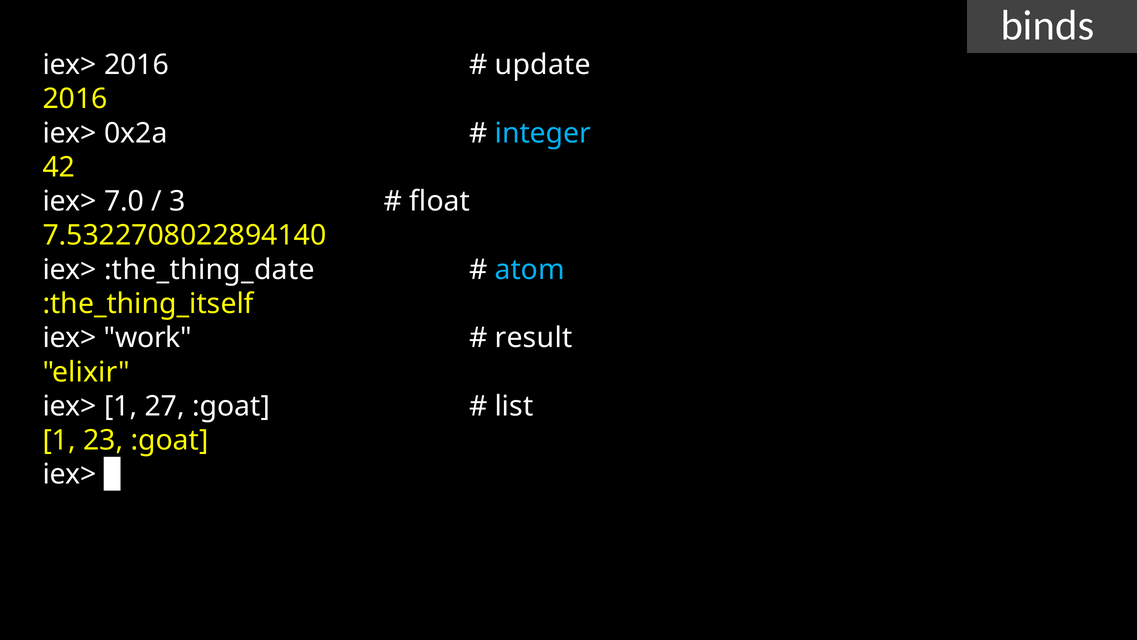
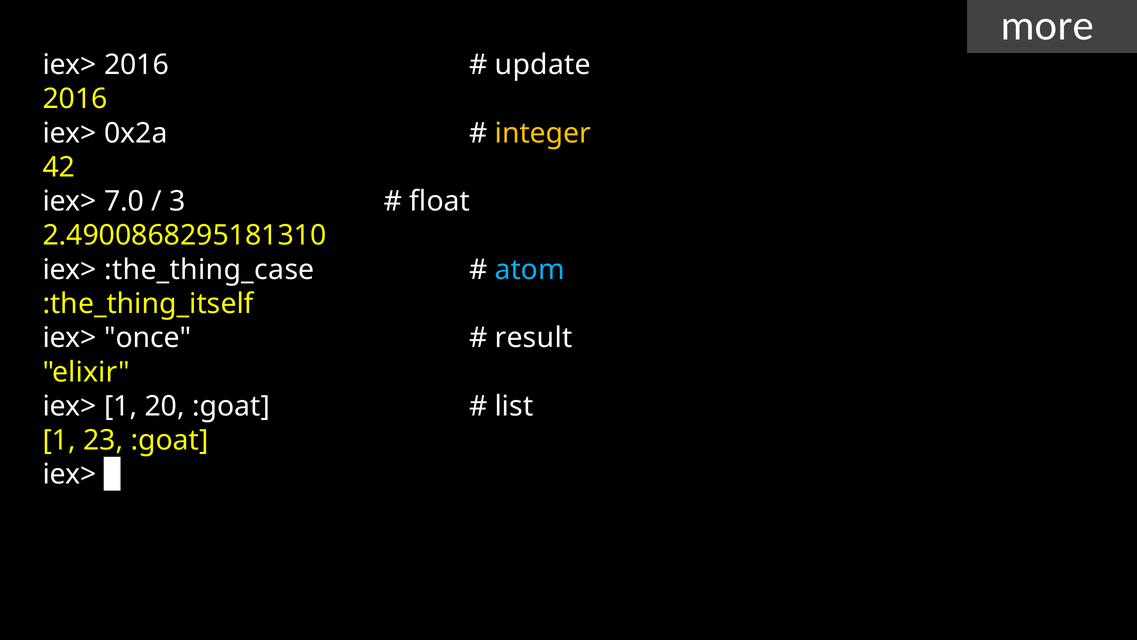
binds: binds -> more (1047, 25)
integer colour: light blue -> yellow (543, 133)
7.5322708022894140: 7.5322708022894140 -> 2.4900868295181310 (185, 235)
:the_thing_date: :the_thing_date -> :the_thing_case (209, 270)
work: work -> once (148, 338)
27: 27 -> 20 (165, 406)
